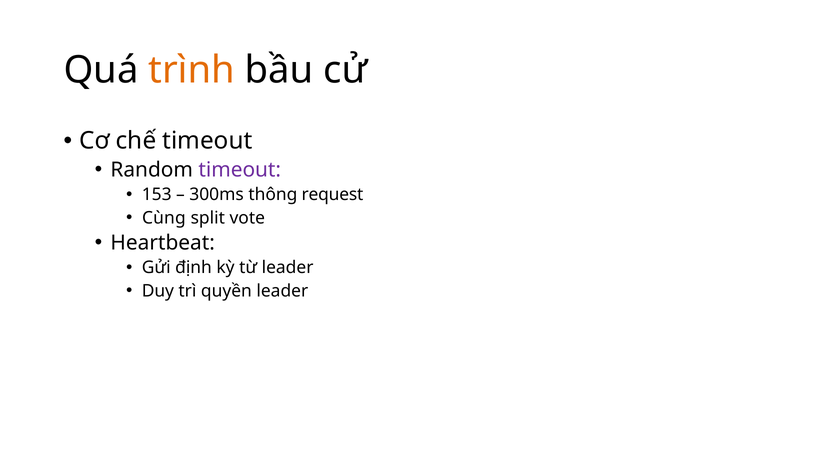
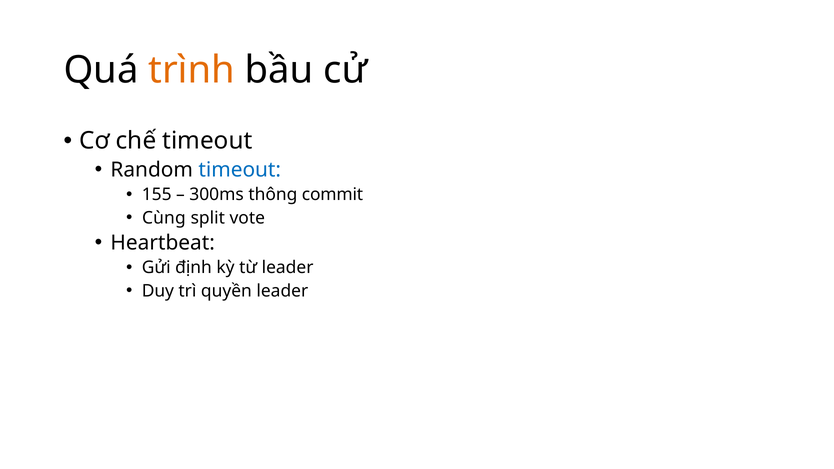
timeout colour: purple -> blue (240, 170)
153: 153 -> 155 (157, 195)
request: request -> commit (332, 195)
